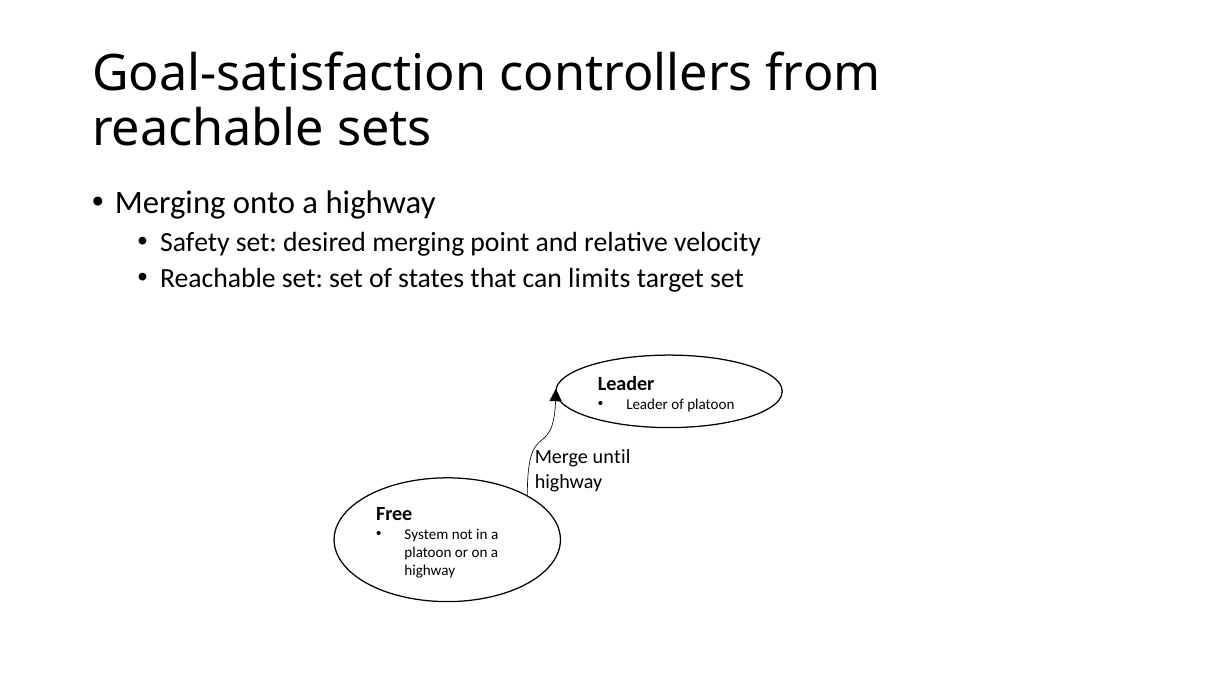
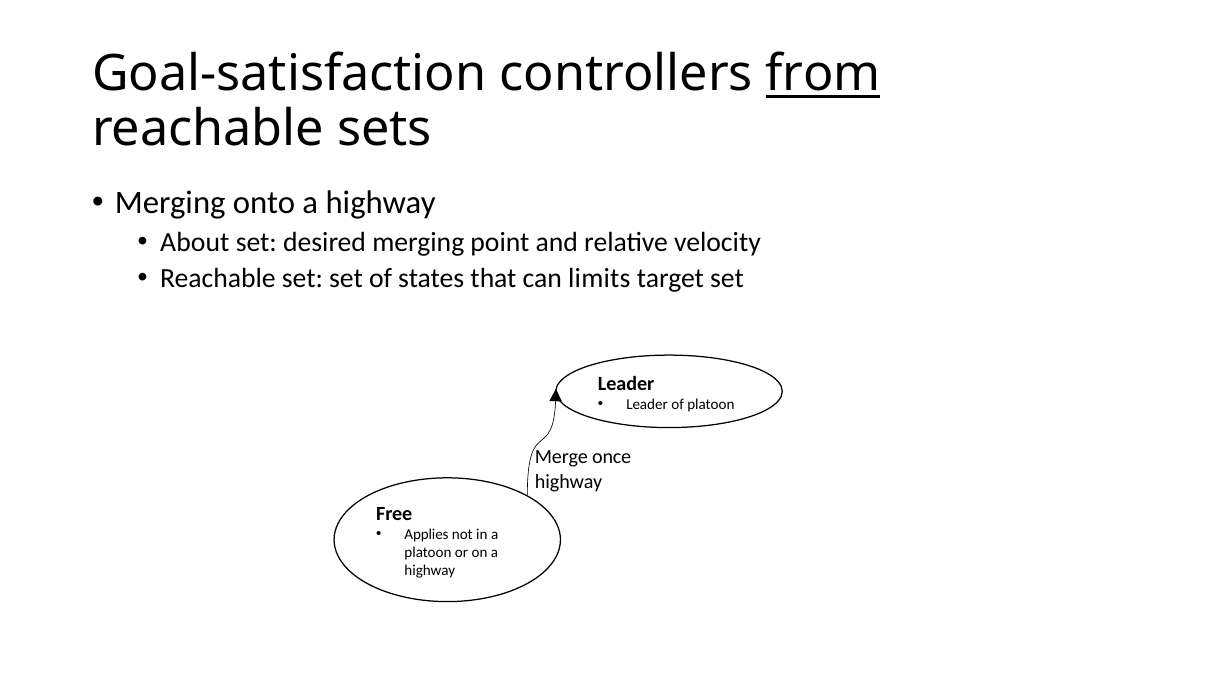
from underline: none -> present (823, 74)
Safety: Safety -> About (195, 242)
Merge until: until -> once (612, 457)
System: System -> Applies (427, 535)
